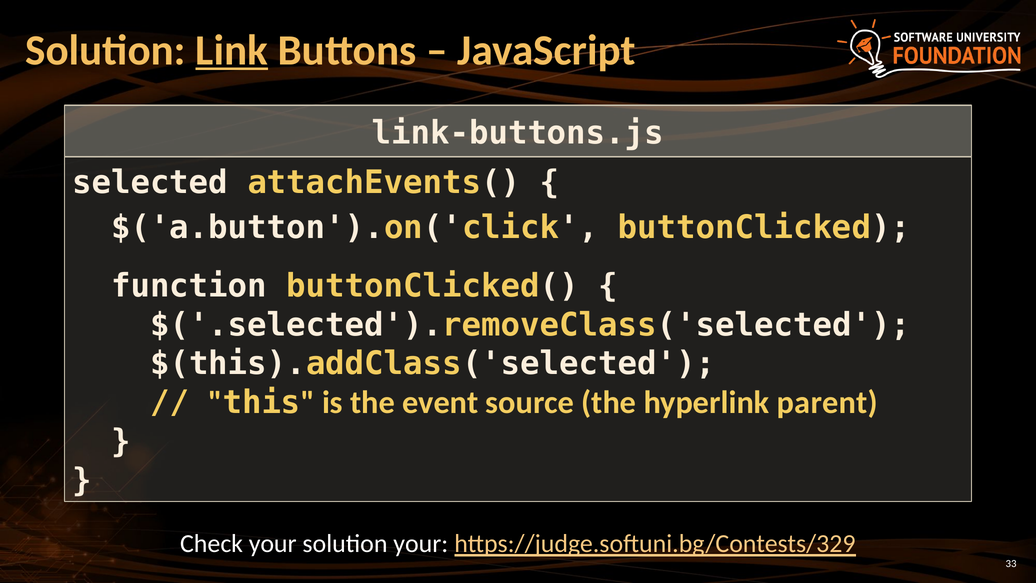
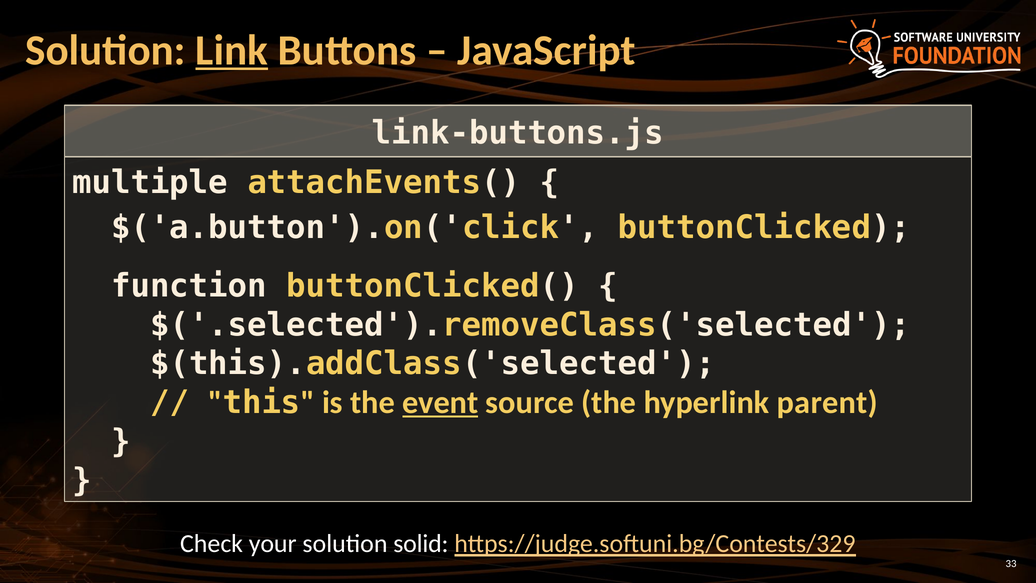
selected: selected -> multiple (150, 182)
event underline: none -> present (440, 403)
solution your: your -> solid (421, 544)
